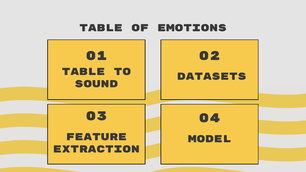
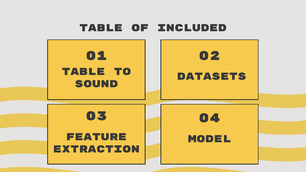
emotions: emotions -> included (192, 28)
